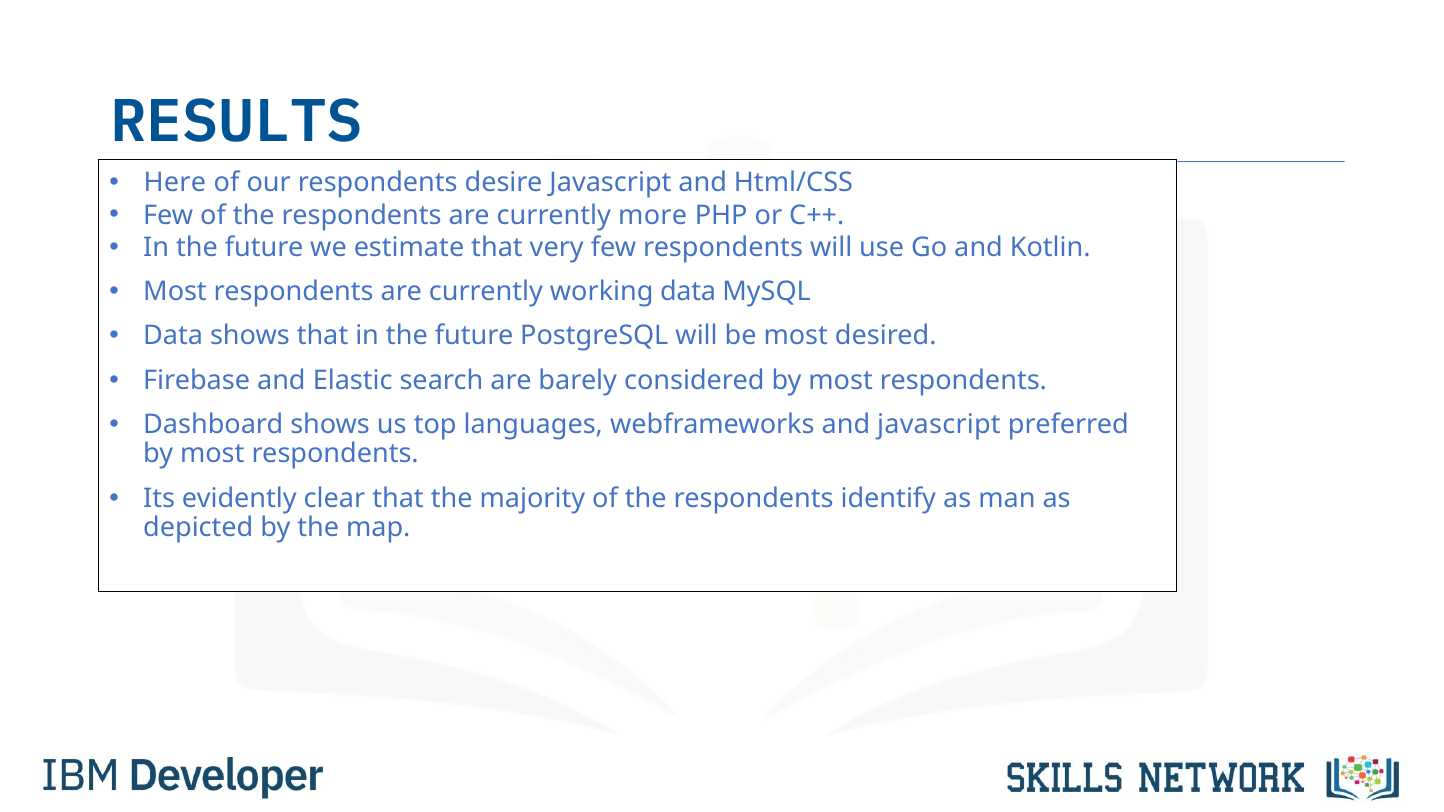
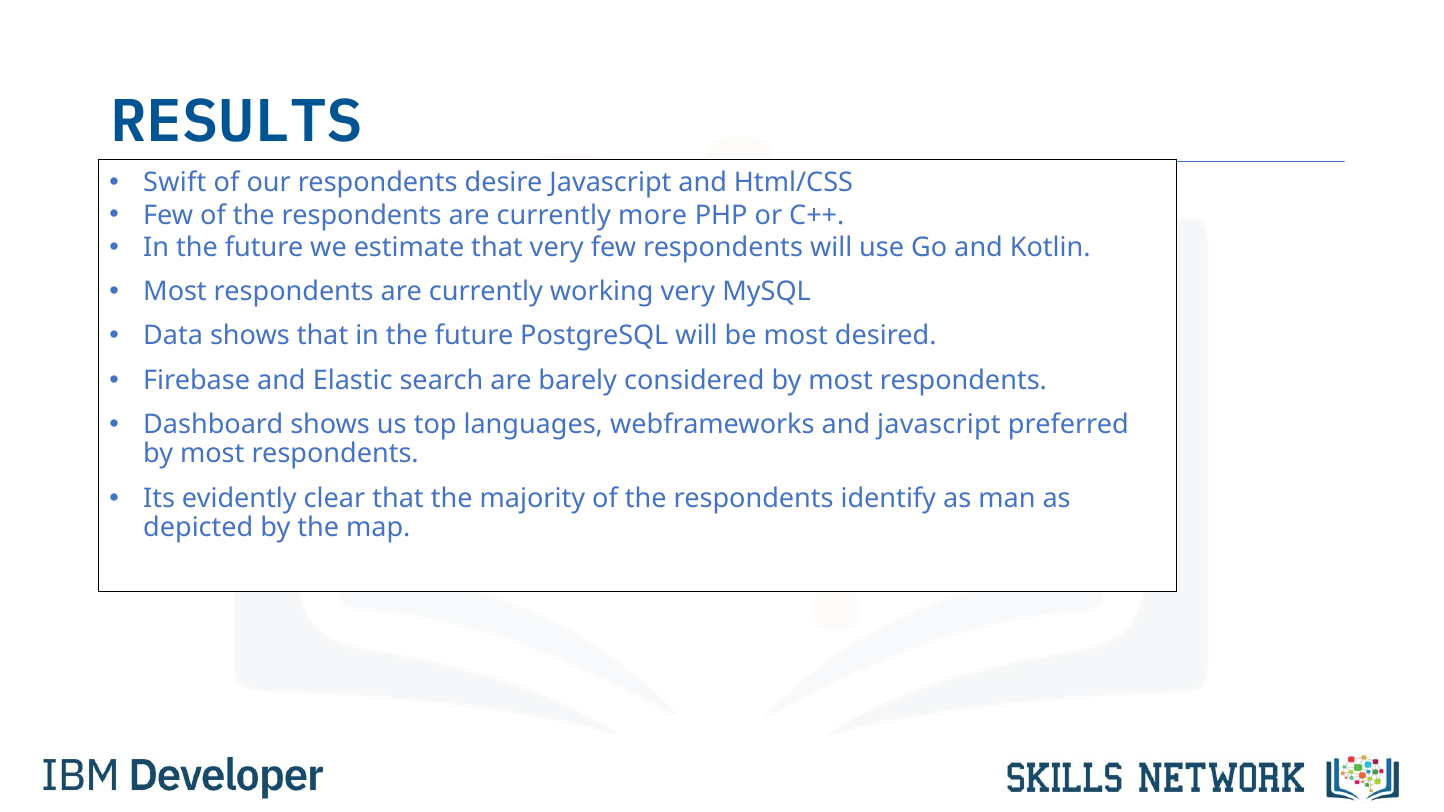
Here: Here -> Swift (175, 183)
working data: data -> very (688, 292)
